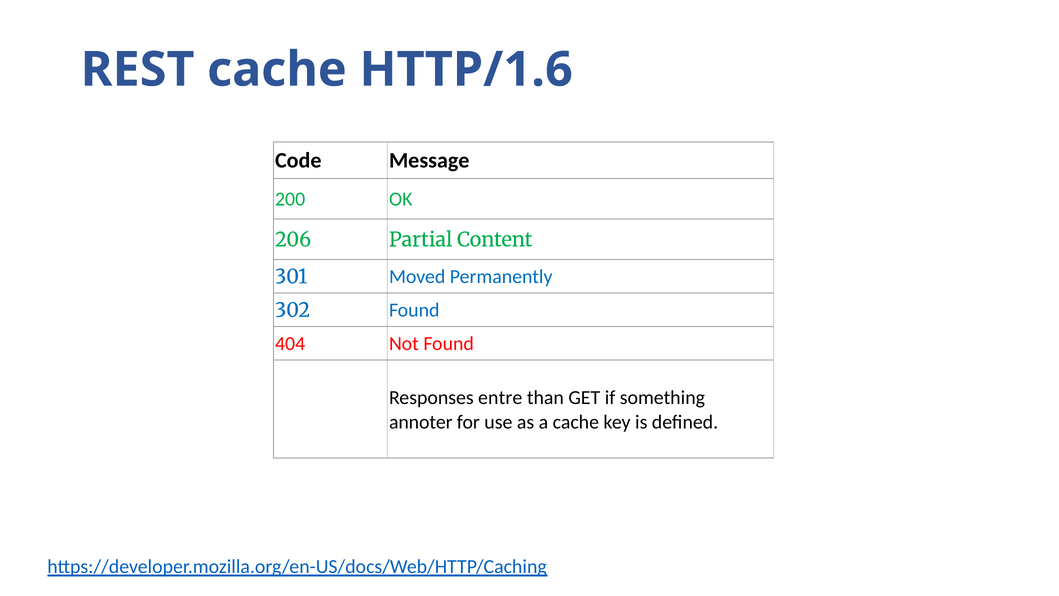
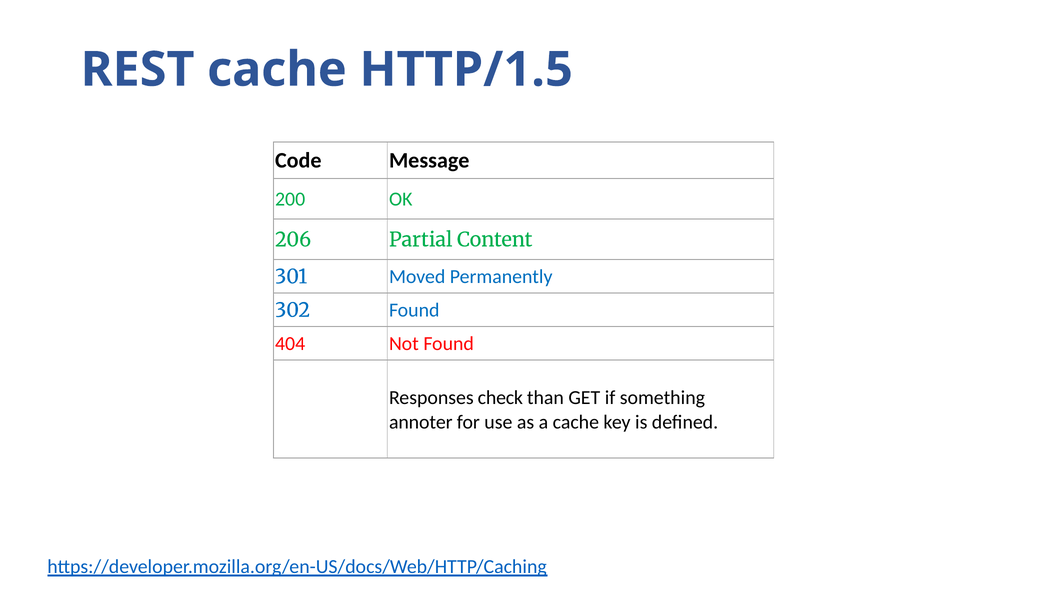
HTTP/1.6: HTTP/1.6 -> HTTP/1.5 (466, 70)
entre: entre -> check (500, 398)
